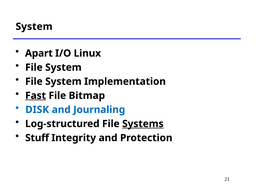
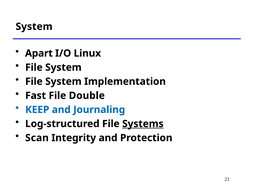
Fast underline: present -> none (36, 95)
Bitmap: Bitmap -> Double (87, 95)
DISK: DISK -> KEEP (37, 109)
Stuff: Stuff -> Scan (37, 138)
